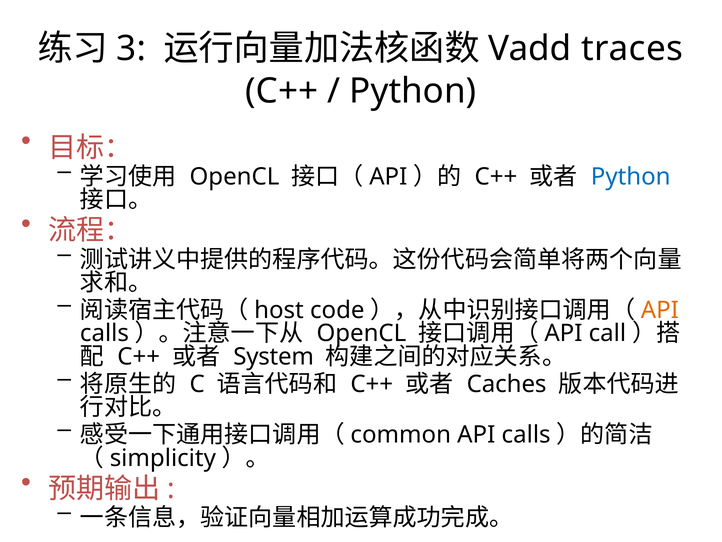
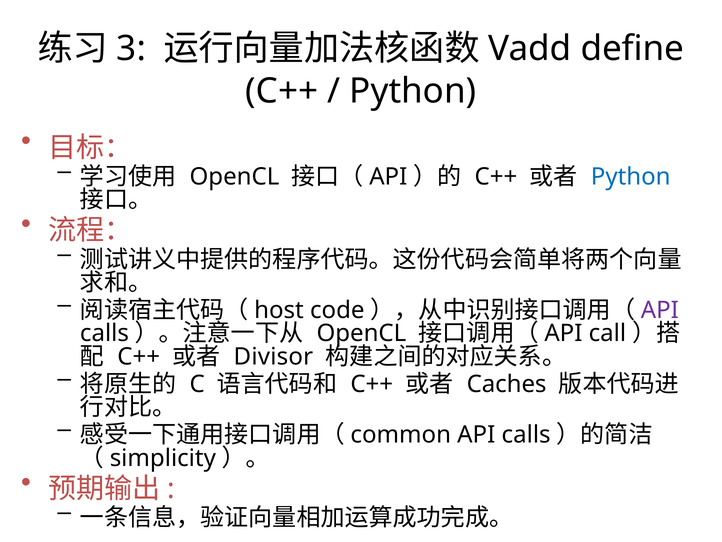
traces: traces -> define (632, 49)
API colour: orange -> purple (660, 310)
System: System -> Divisor (273, 356)
